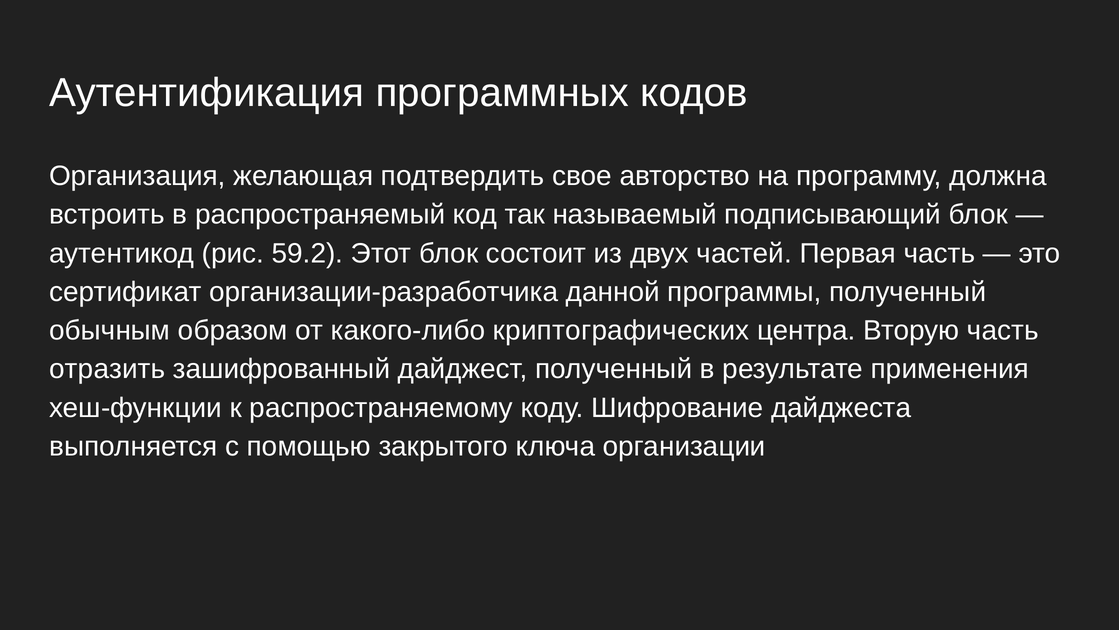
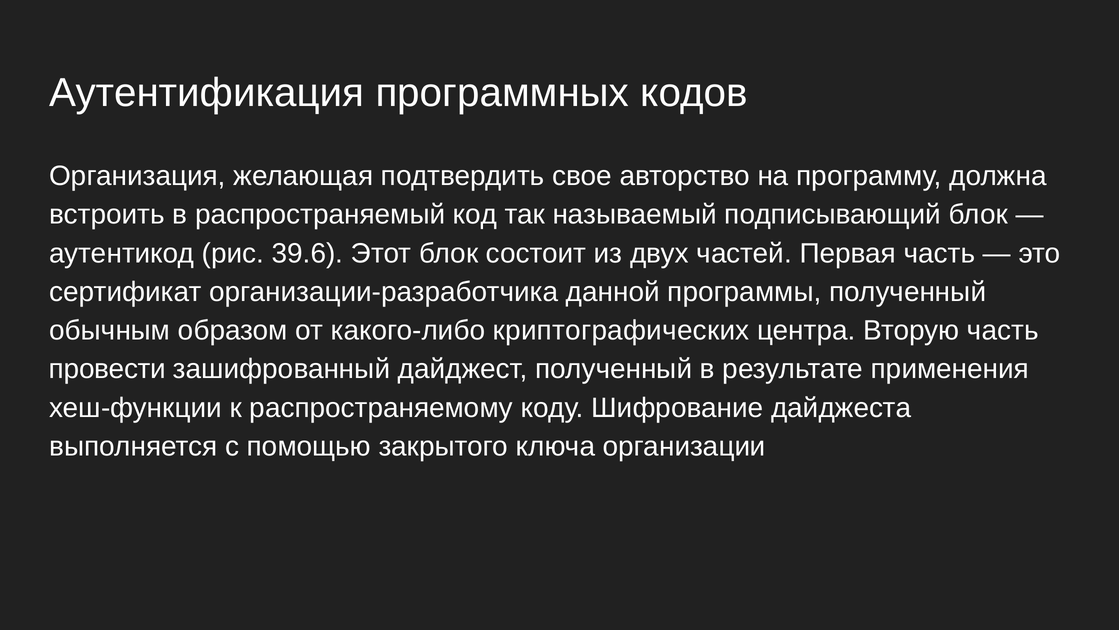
59.2: 59.2 -> 39.6 (308, 253)
отразить: отразить -> провести (107, 369)
